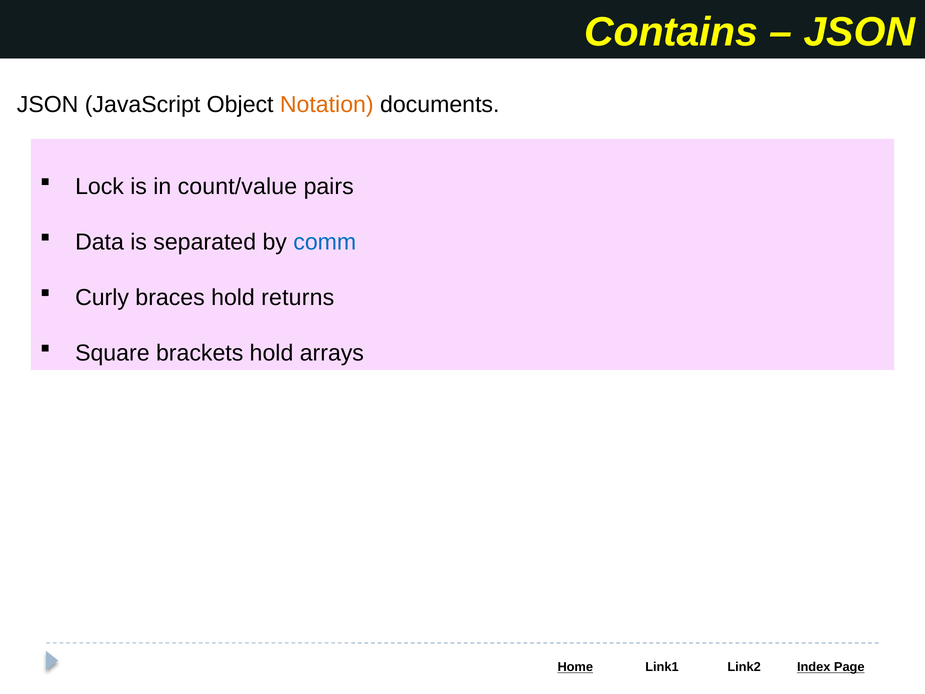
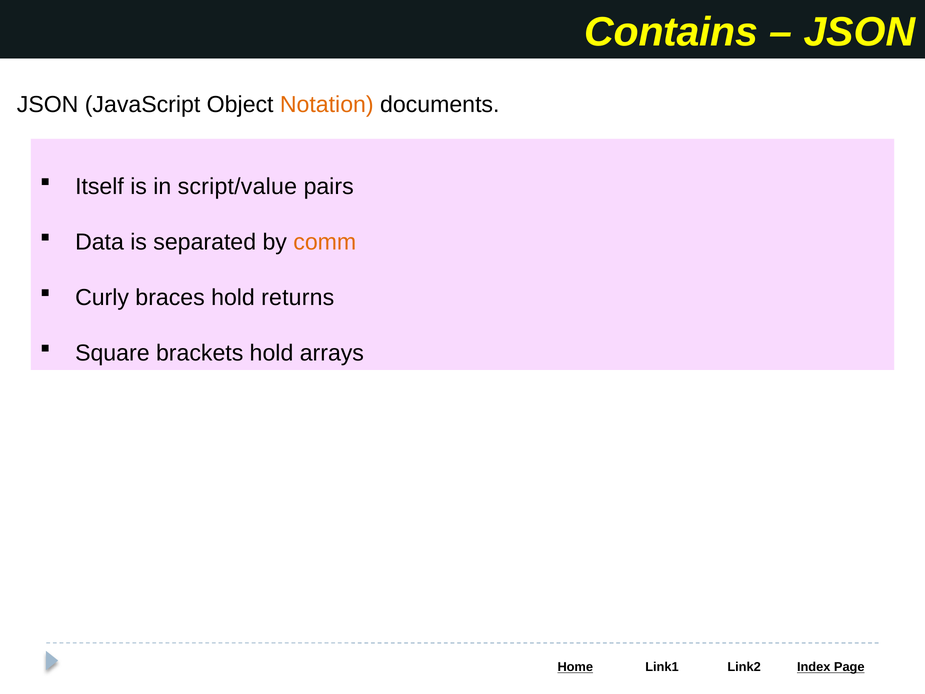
Lock: Lock -> Itself (100, 187)
count/value: count/value -> script/value (237, 187)
comm colour: blue -> orange (325, 242)
